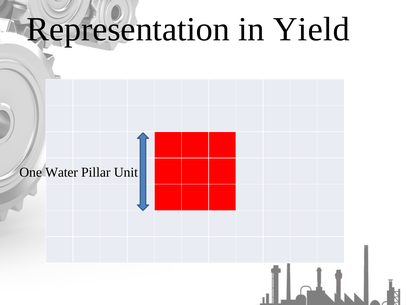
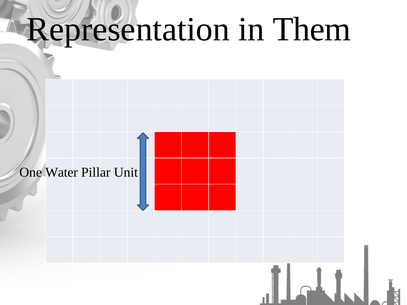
Yield: Yield -> Them (312, 29)
